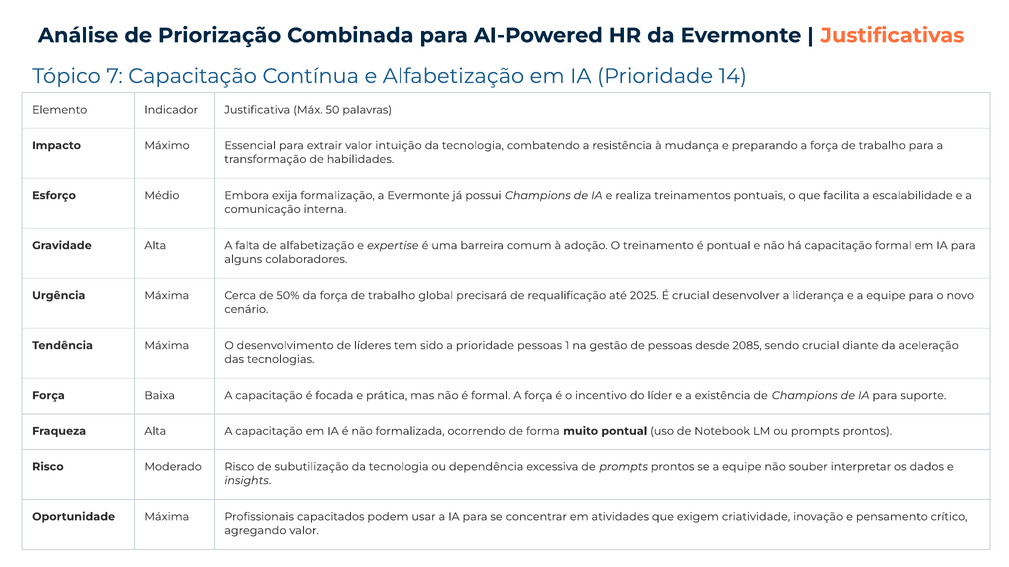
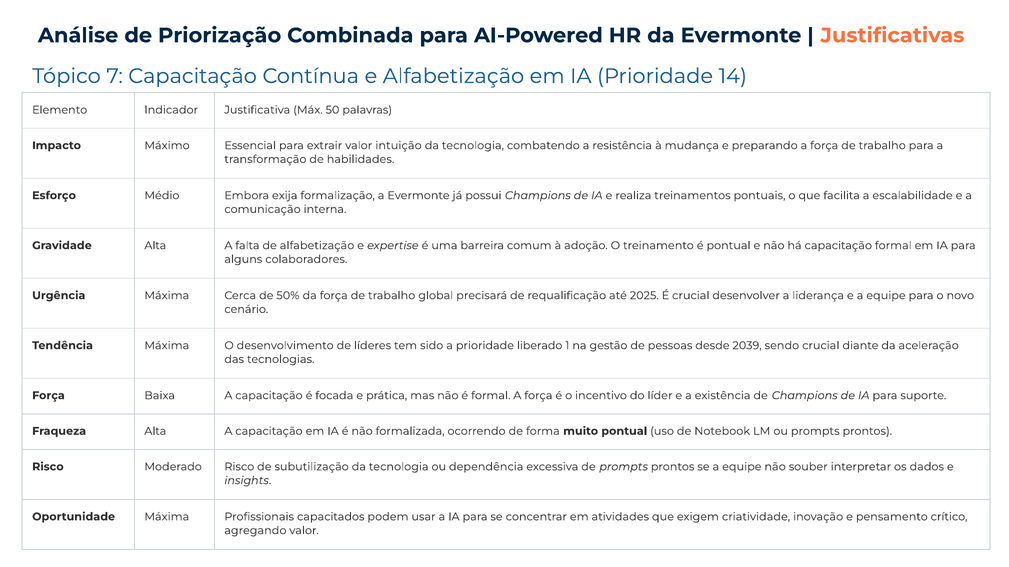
prioridade pessoas: pessoas -> liberado (540, 346)
2085: 2085 -> 2039 (747, 346)
